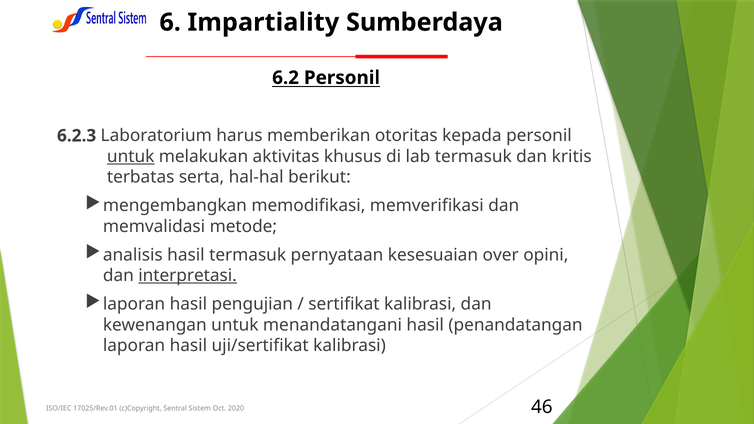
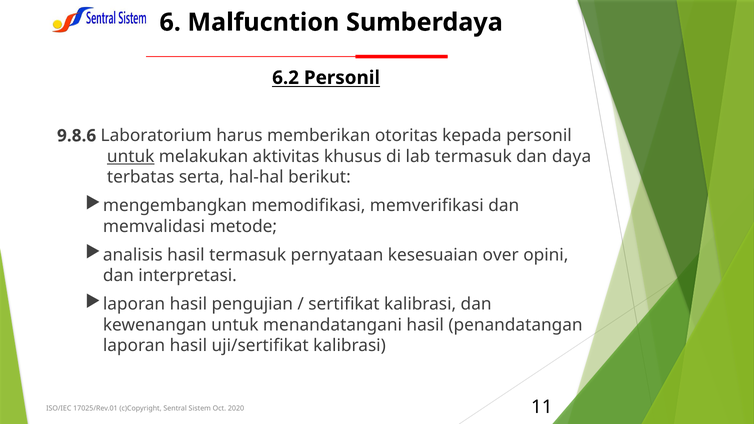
Impartiality: Impartiality -> Malfucntion (263, 22)
6.2.3: 6.2.3 -> 9.8.6 (77, 136)
kritis: kritis -> daya (572, 156)
interpretasi underline: present -> none (188, 276)
46: 46 -> 11 (542, 407)
